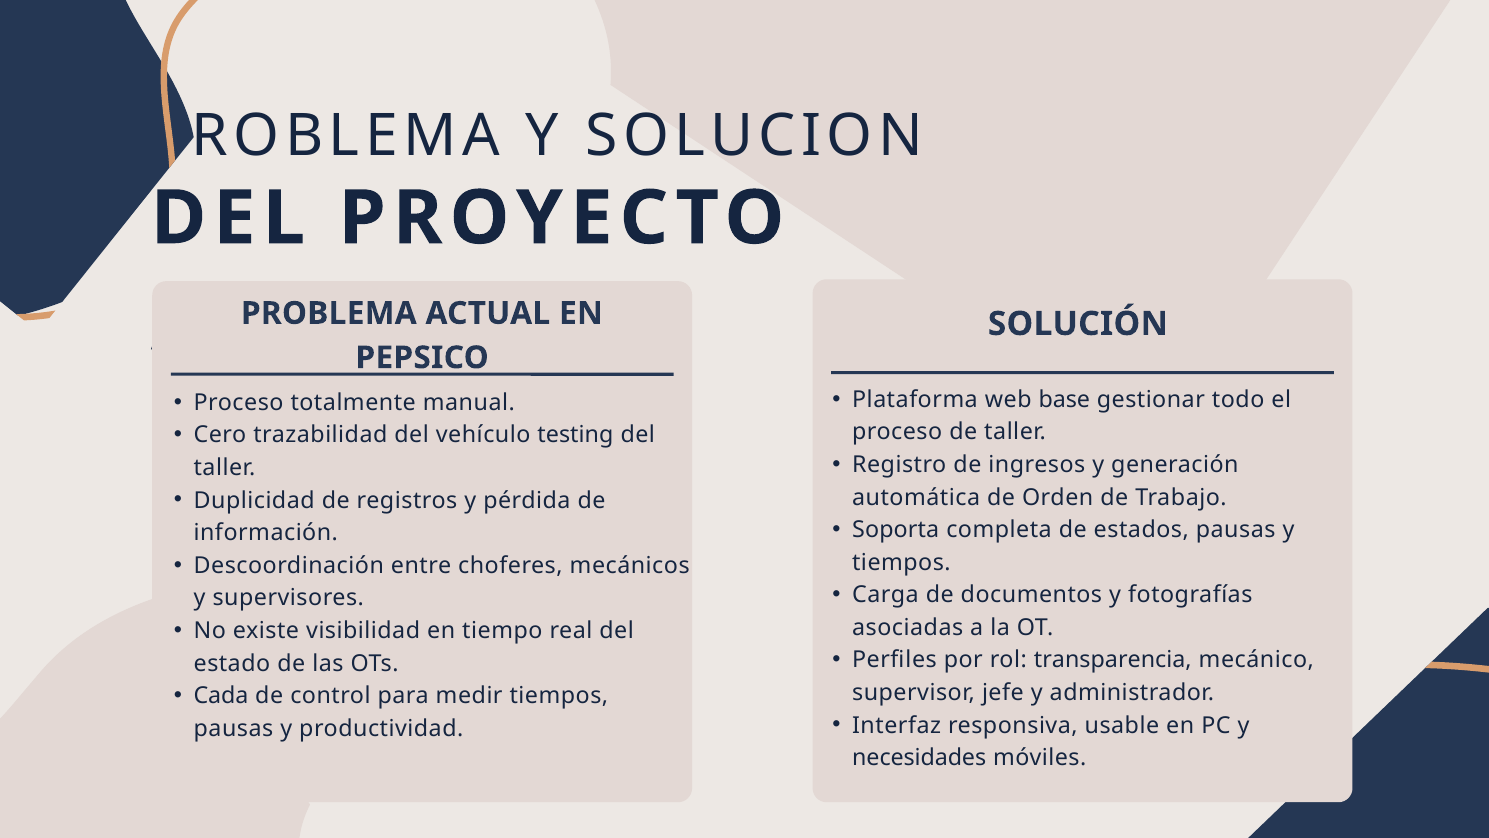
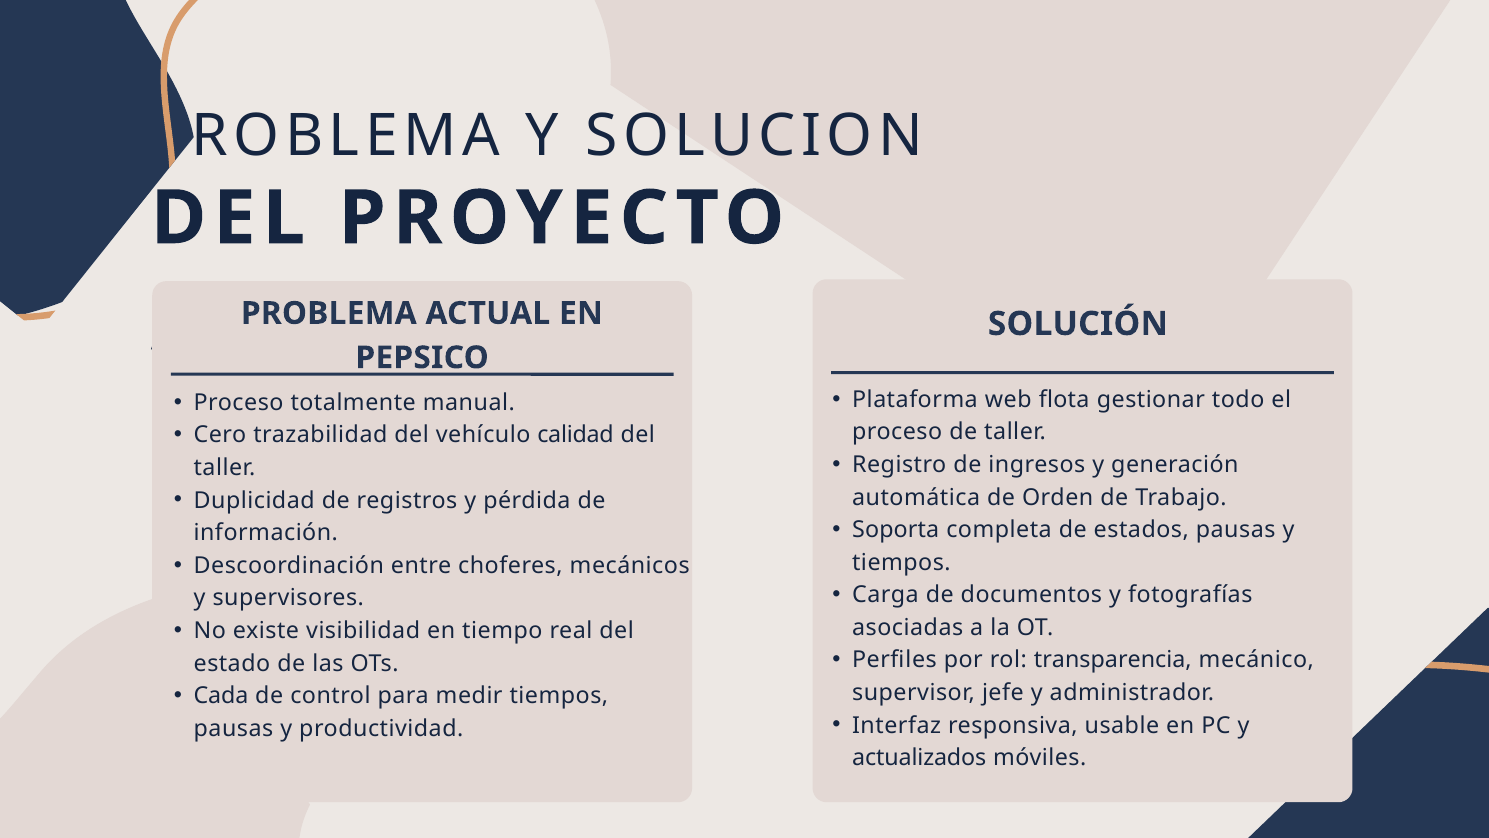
base: base -> flota (1064, 399)
testing: testing -> calidad (576, 435)
necesidades: necesidades -> actualizados (919, 758)
